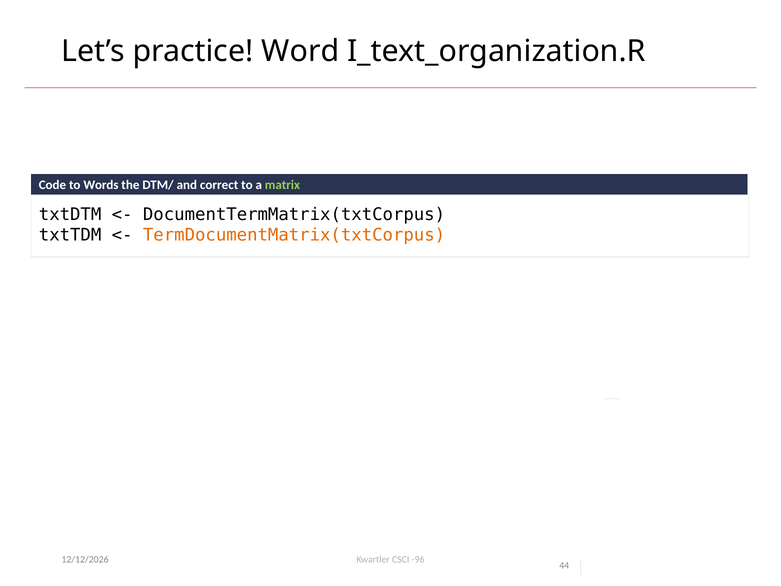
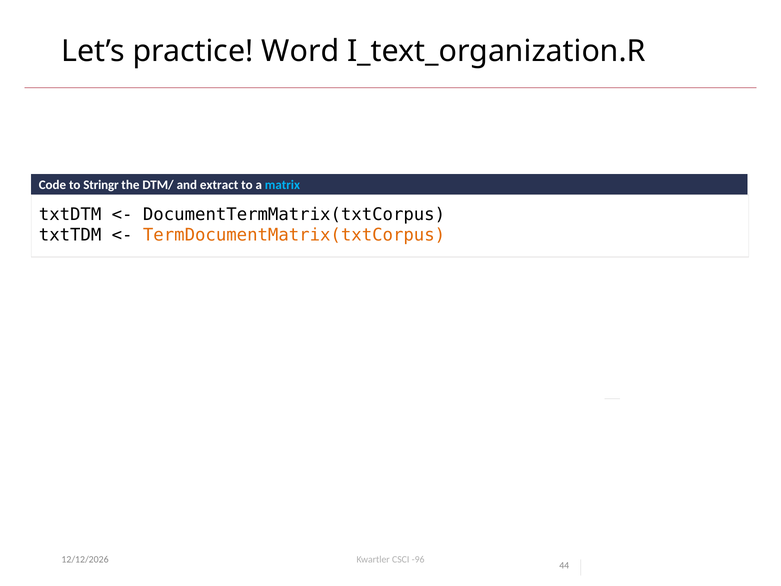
Words: Words -> Stringr (101, 185)
correct: correct -> extract (219, 185)
matrix colour: light green -> light blue (282, 185)
